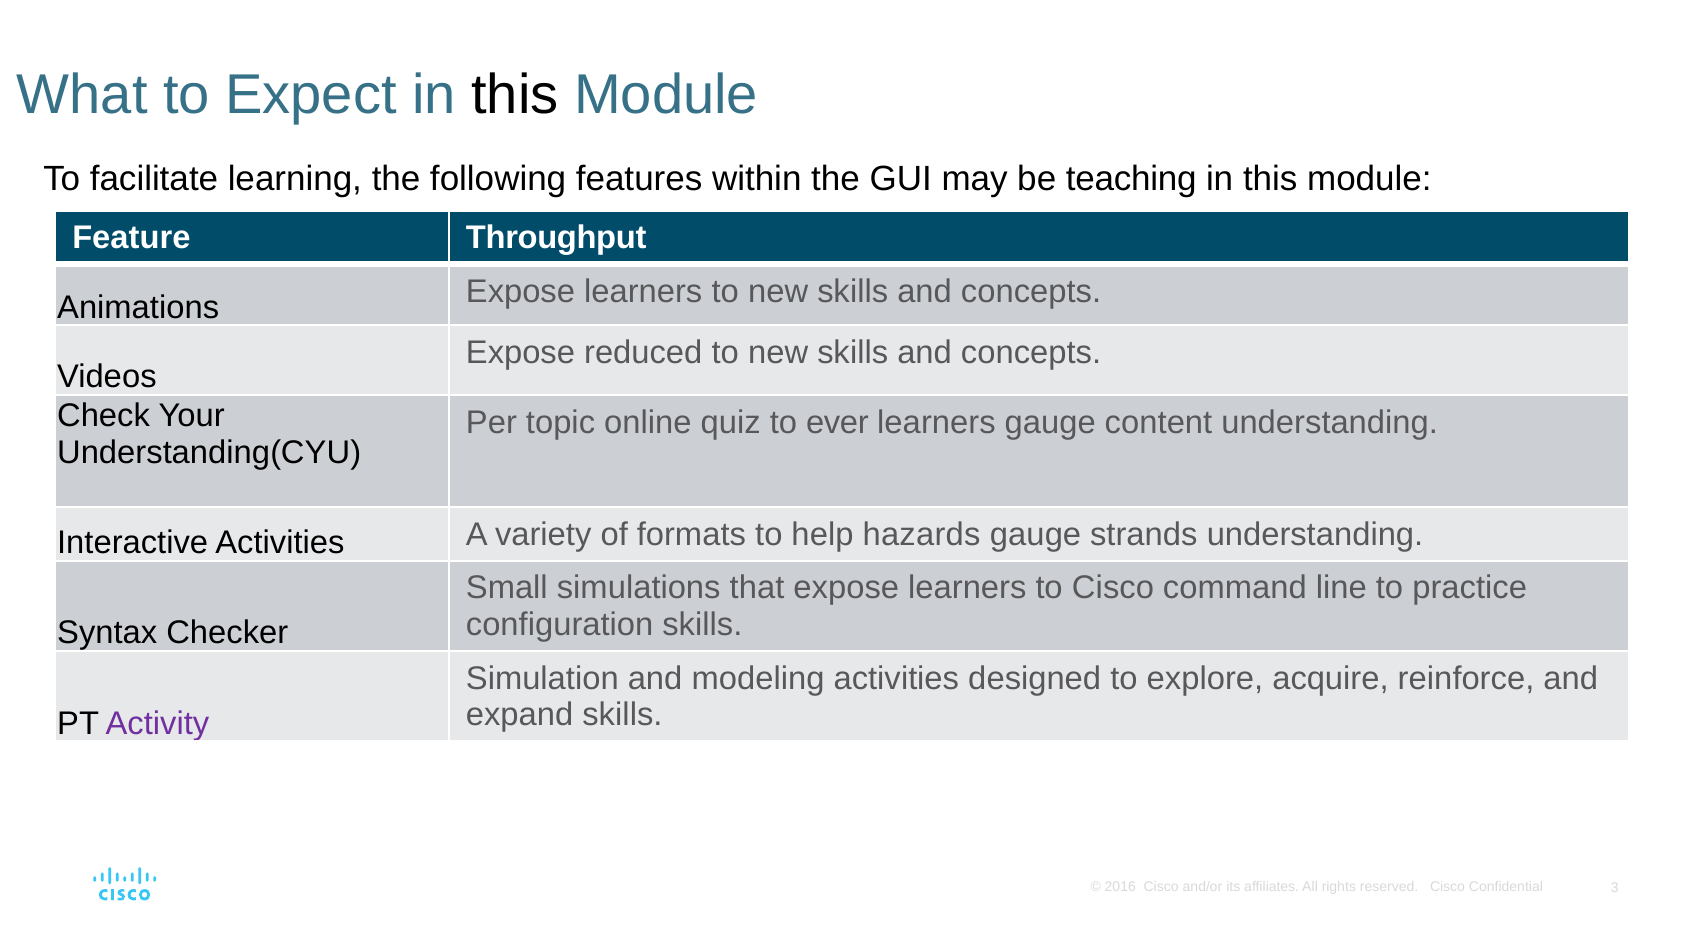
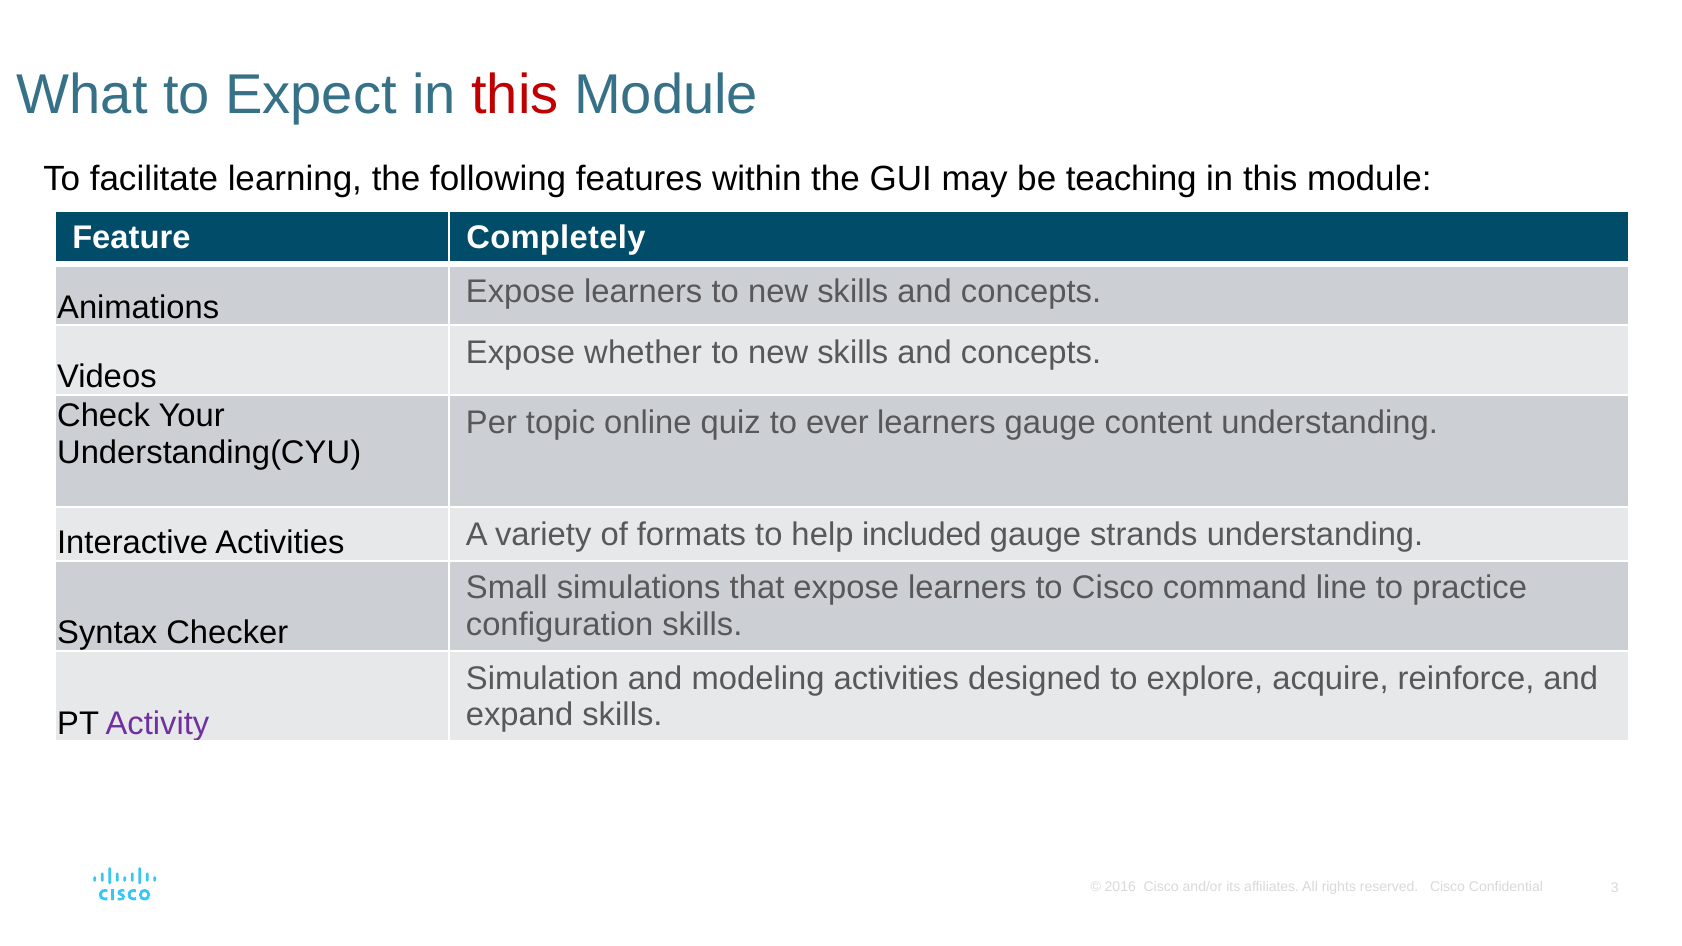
this colour: black -> red (515, 95)
Throughput: Throughput -> Completely (556, 238)
reduced: reduced -> whether (643, 353)
hazards: hazards -> included (922, 534)
